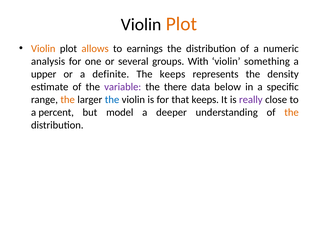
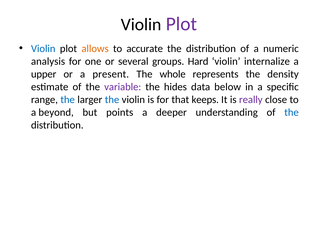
Plot colour: orange -> purple (181, 24)
Violin colour: orange -> blue (43, 48)
earnings: earnings -> accurate (145, 48)
With: With -> Hard (198, 61)
something: something -> internalize (267, 61)
definite: definite -> present (111, 74)
The keeps: keeps -> whole (173, 74)
there: there -> hides (175, 87)
the colour: orange -> blue (68, 99)
percent: percent -> beyond (56, 112)
model: model -> points (120, 112)
the colour: orange -> blue (292, 112)
